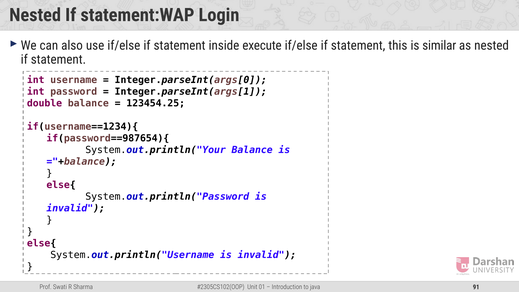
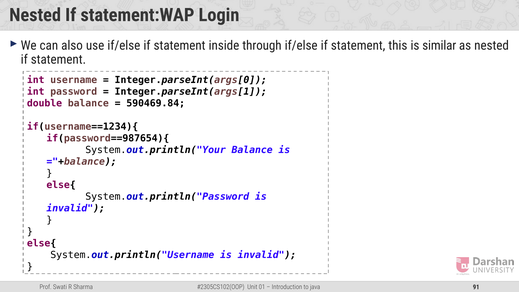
execute: execute -> through (262, 46)
123454.25: 123454.25 -> 590469.84 (156, 103)
